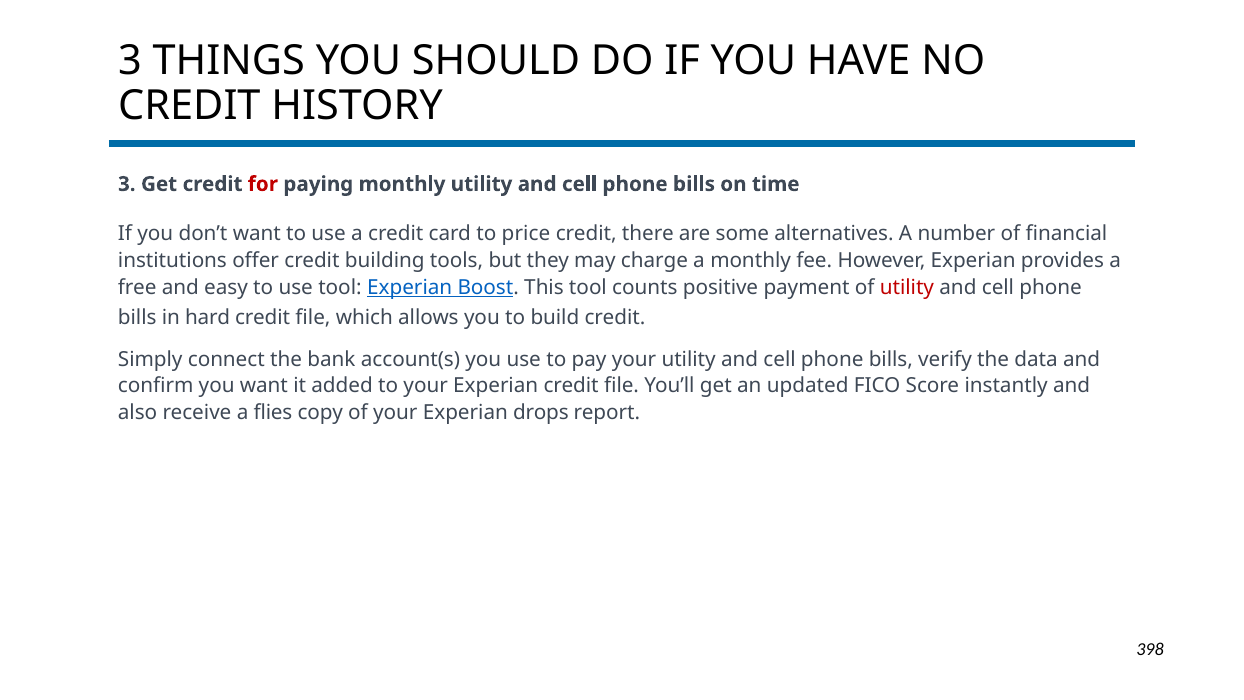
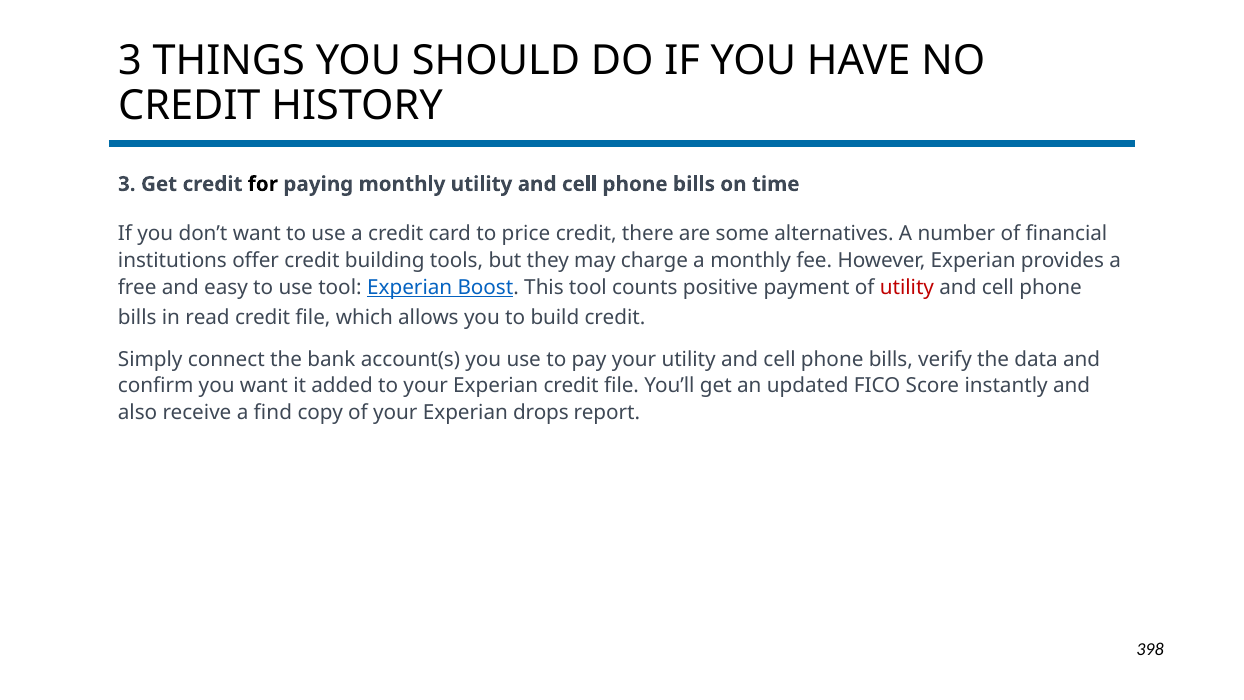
for colour: red -> black (263, 184)
hard: hard -> read (207, 317)
flies: flies -> find (273, 413)
